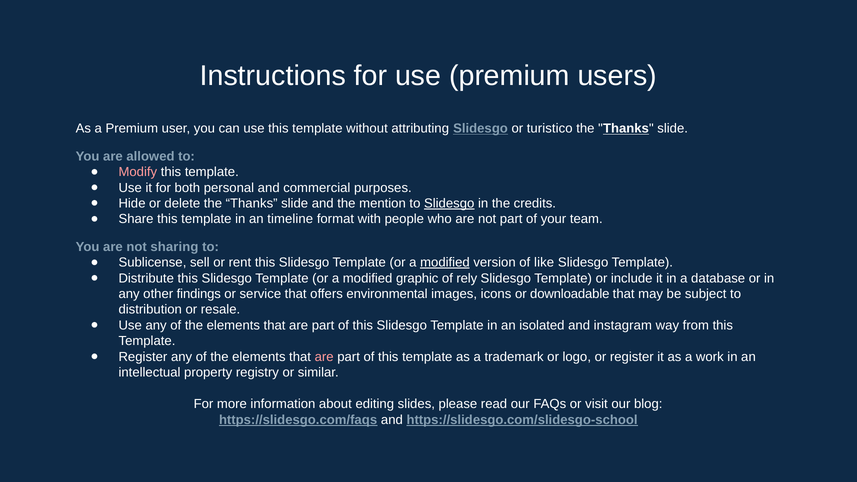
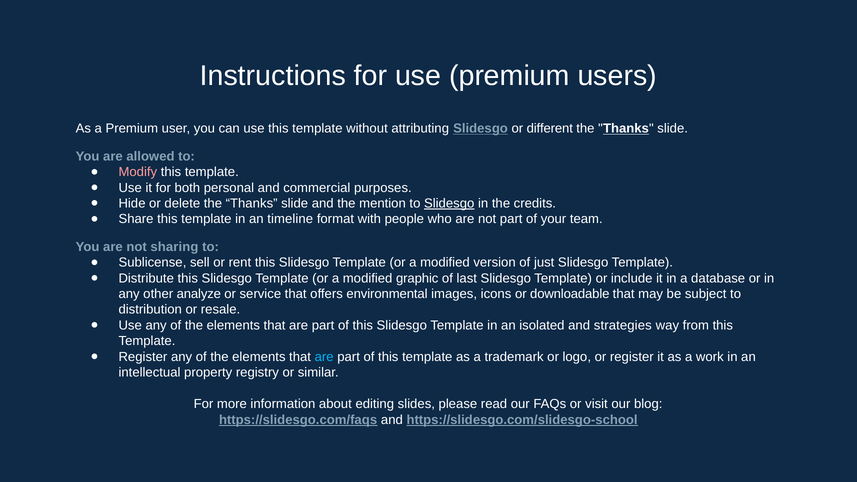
turistico: turistico -> different (550, 129)
modified underline: present -> none (445, 263)
like: like -> just (544, 263)
rely: rely -> last (467, 278)
findings: findings -> analyze (199, 294)
instagram: instagram -> strategies (623, 325)
are colour: pink -> light blue (324, 357)
